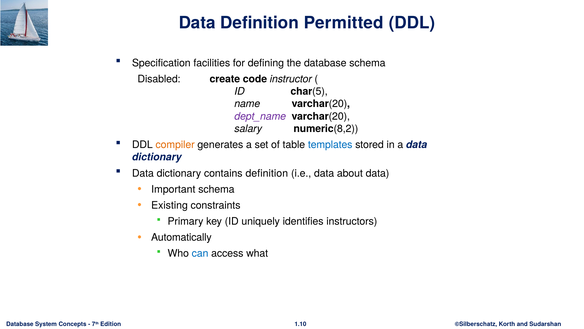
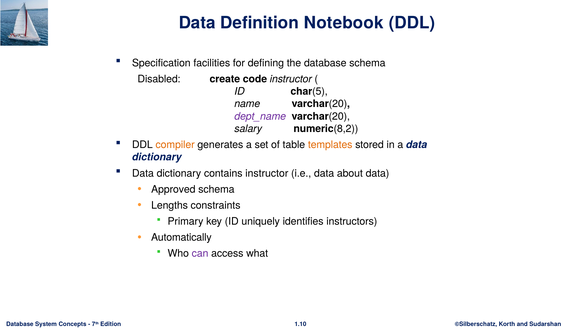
Permitted: Permitted -> Notebook (344, 23)
templates colour: blue -> orange (330, 145)
contains definition: definition -> instructor (267, 173)
Important: Important -> Approved (173, 189)
Existing: Existing -> Lengths (170, 205)
can colour: blue -> purple (200, 253)
